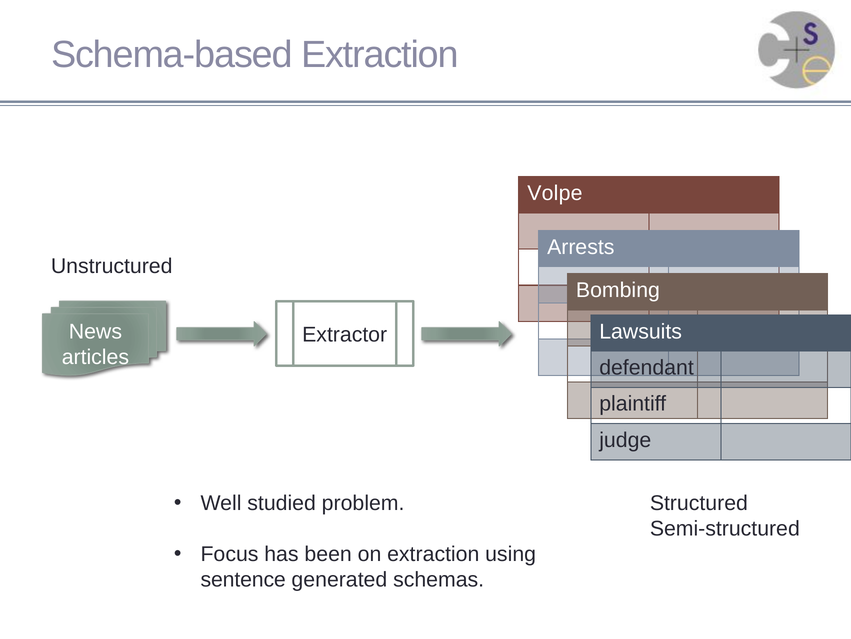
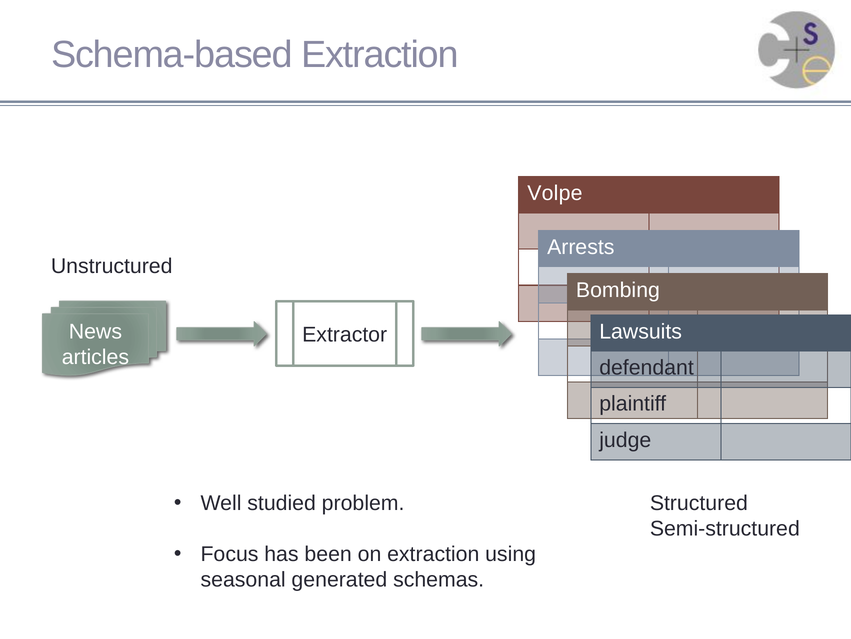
sentence: sentence -> seasonal (243, 579)
